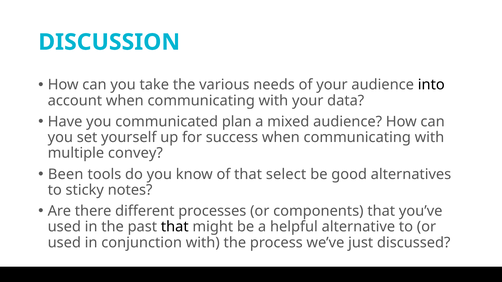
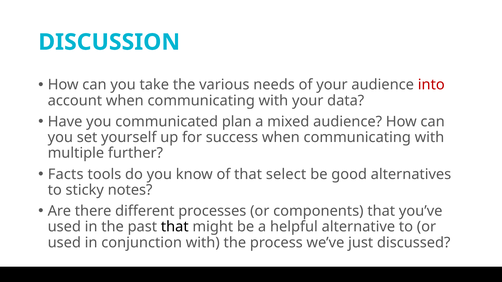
into colour: black -> red (431, 85)
convey: convey -> further (135, 153)
Been: Been -> Facts (66, 174)
